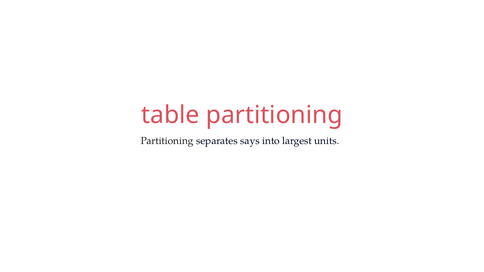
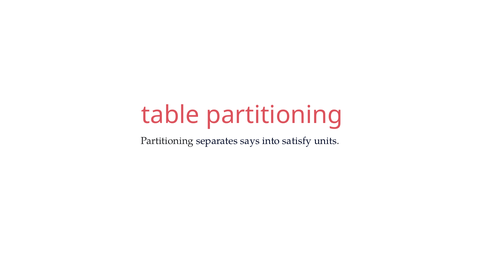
largest: largest -> satisfy (297, 141)
